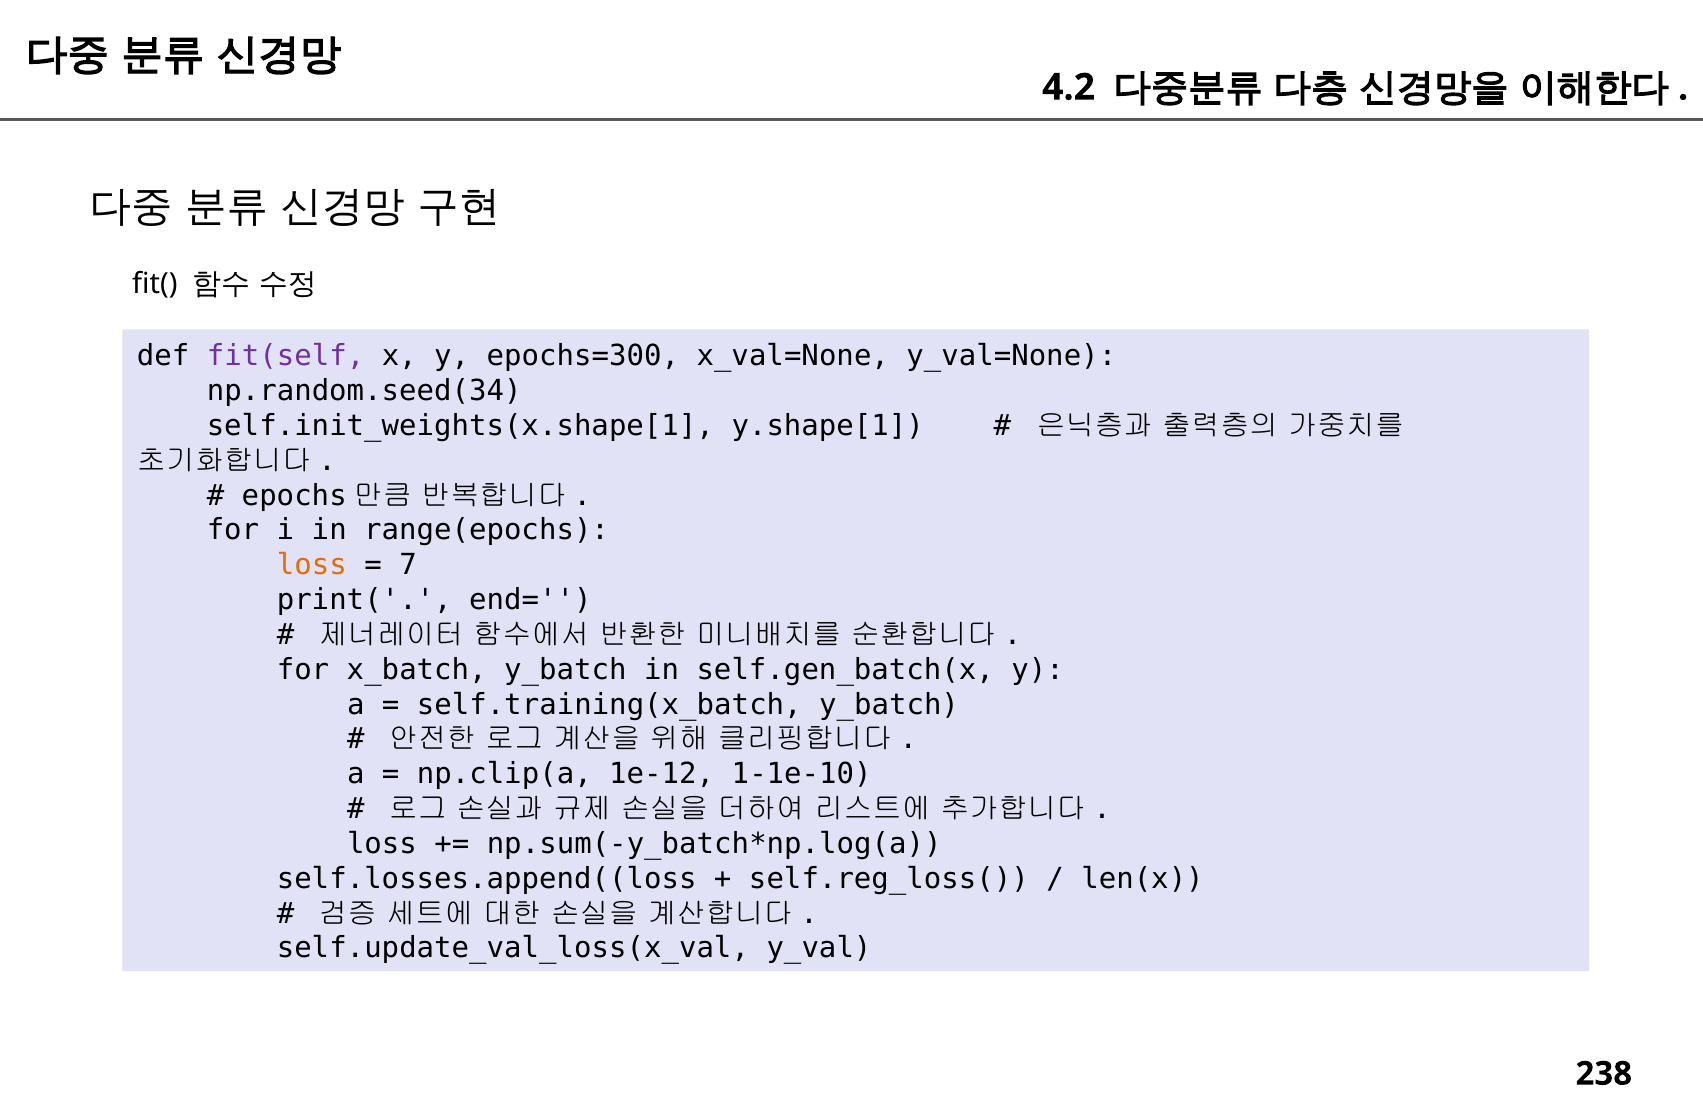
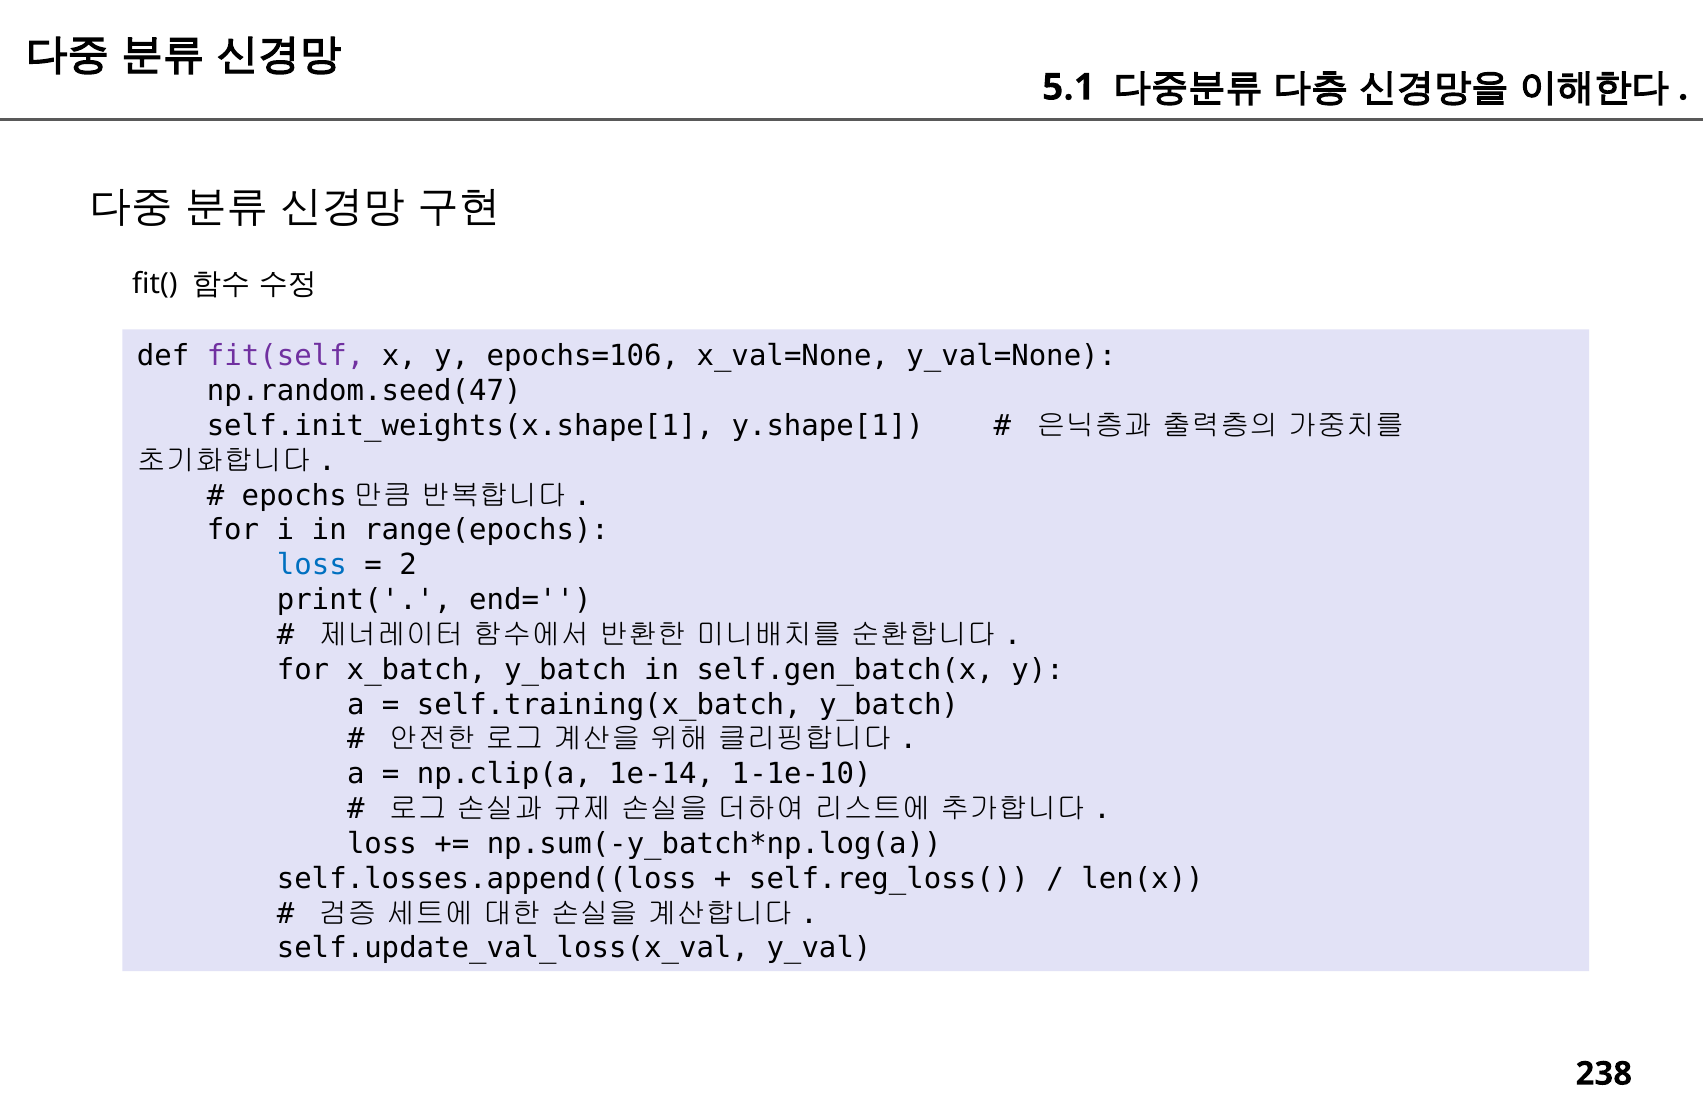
4.2: 4.2 -> 5.1 (1069, 87)
epochs=300: epochs=300 -> epochs=106 (583, 356)
np.random.seed(34: np.random.seed(34 -> np.random.seed(47 (364, 391)
loss colour: orange -> blue (312, 565)
7: 7 -> 2 (408, 565)
1e-12: 1e-12 -> 1e-14 (662, 774)
